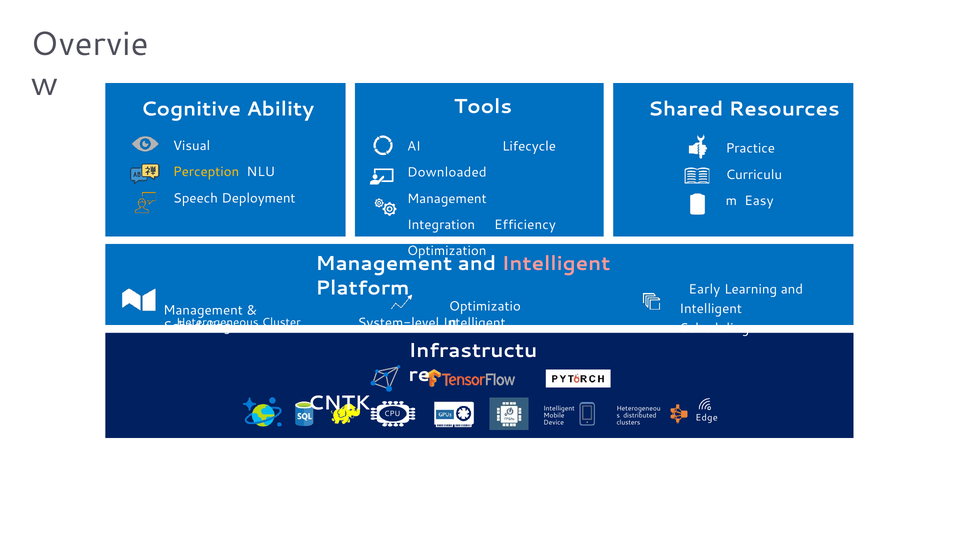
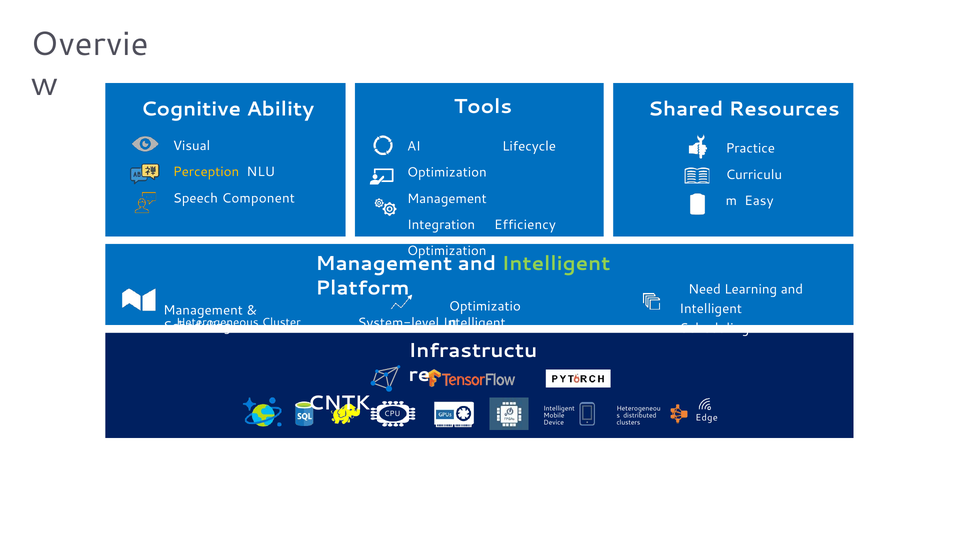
Downloaded: Downloaded -> Optimization (447, 173)
Deployment: Deployment -> Component (258, 198)
Intelligent colour: pink -> light green (556, 264)
Early: Early -> Need (705, 289)
